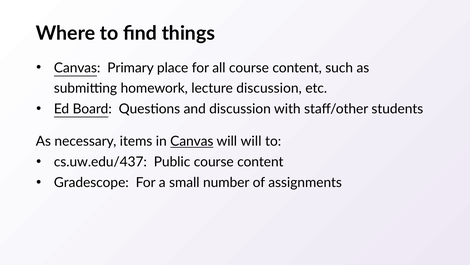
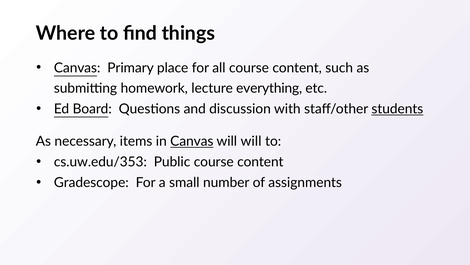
lecture discussion: discussion -> everything (269, 88)
students underline: none -> present (397, 109)
cs.uw.edu/437: cs.uw.edu/437 -> cs.uw.edu/353 (100, 162)
